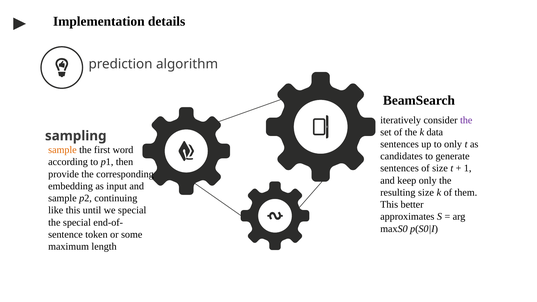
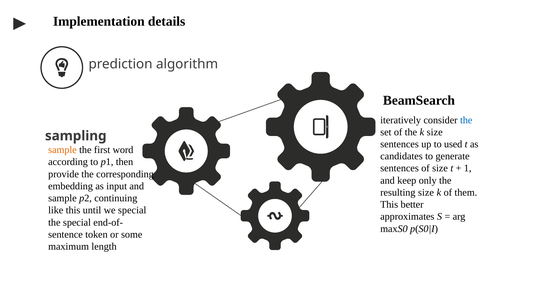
the colour: purple -> blue (466, 120)
k data: data -> size (435, 132)
to only: only -> used (453, 144)
